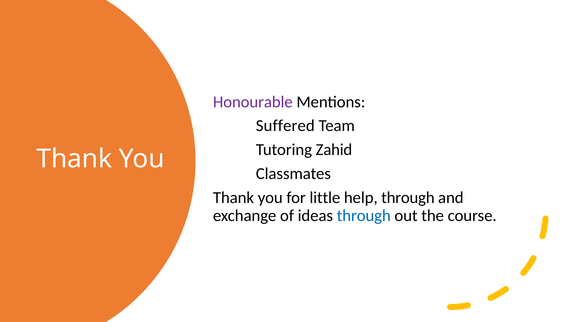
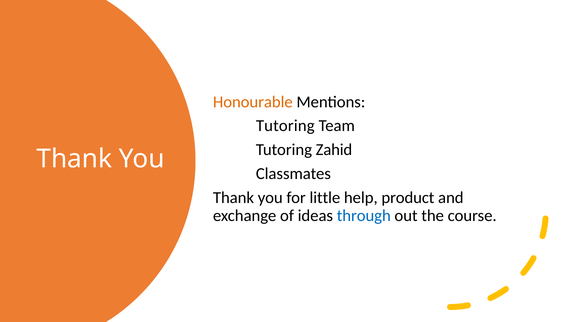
Honourable colour: purple -> orange (253, 102)
Suffered: Suffered -> Tutoring (285, 126)
help through: through -> product (408, 198)
